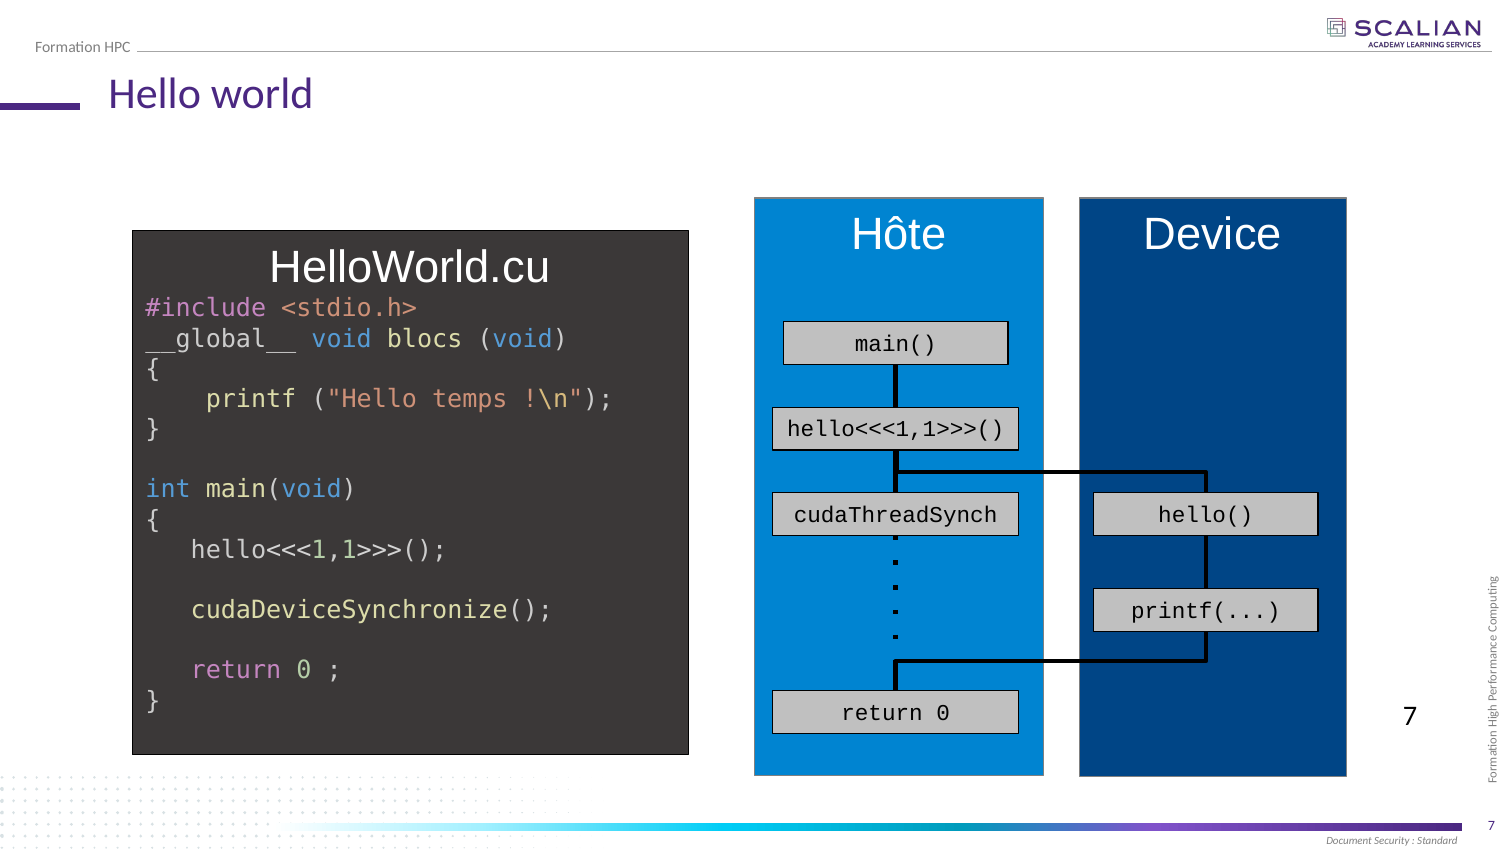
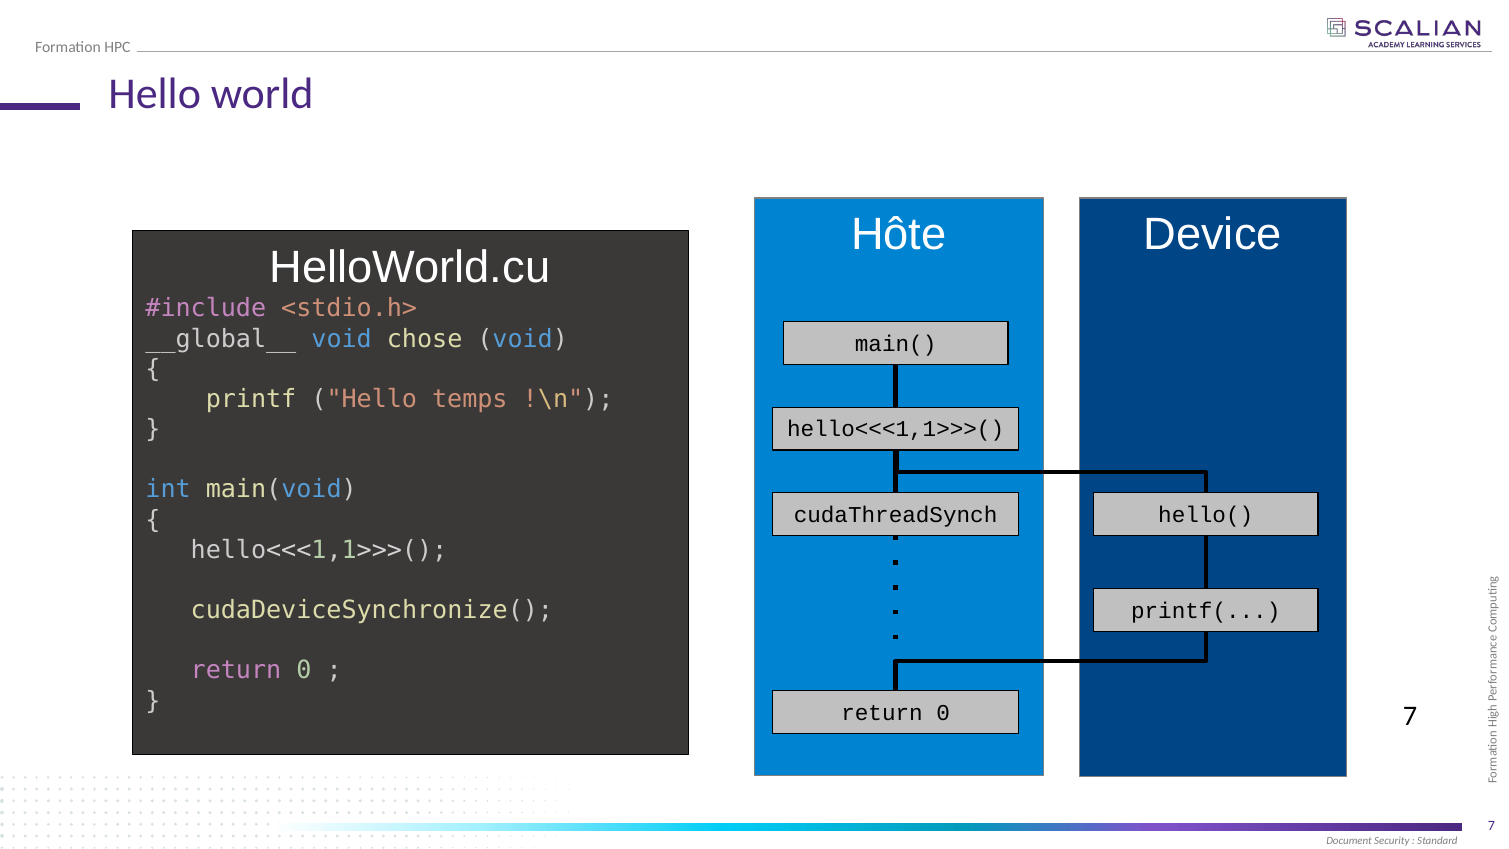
blocs: blocs -> chose (425, 339)
